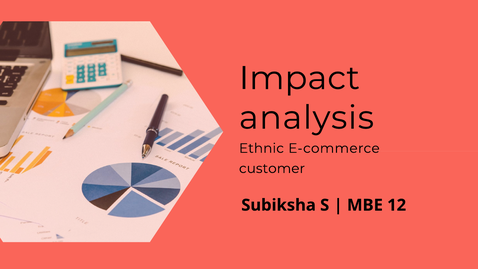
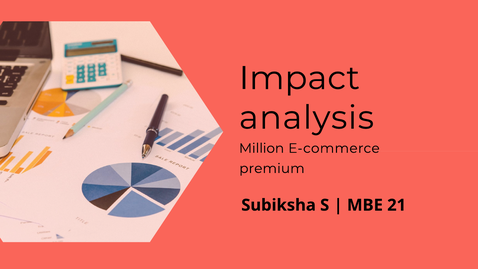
Ethnic: Ethnic -> Million (262, 148)
customer: customer -> premium (272, 168)
12: 12 -> 21 (397, 205)
